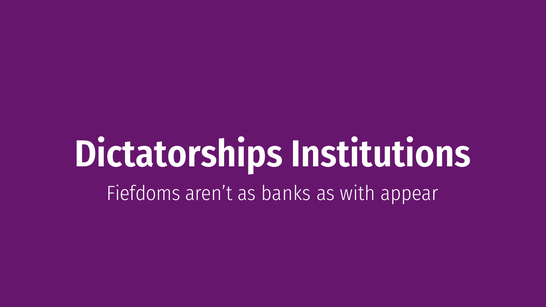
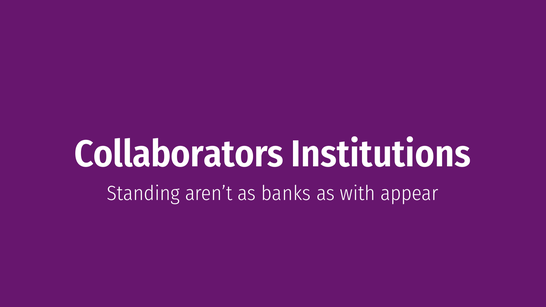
Dictatorships: Dictatorships -> Collaborators (179, 154)
Fiefdoms: Fiefdoms -> Standing (143, 194)
